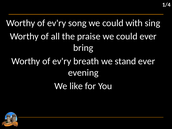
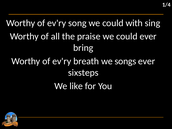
stand: stand -> songs (125, 61)
evening: evening -> sixsteps (83, 73)
